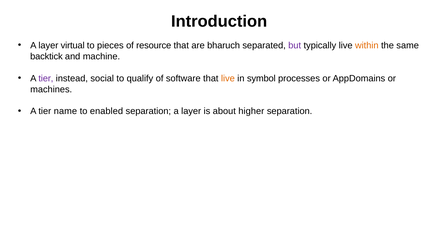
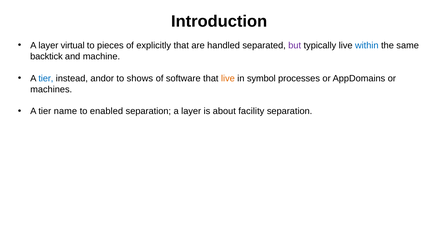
resource: resource -> explicitly (154, 45)
bharuch: bharuch -> handled (224, 45)
within colour: orange -> blue (367, 45)
tier colour: purple -> blue (46, 78)
social: social -> andor (102, 78)
qualify: qualify -> shows (140, 78)
higher: higher -> facility (251, 112)
